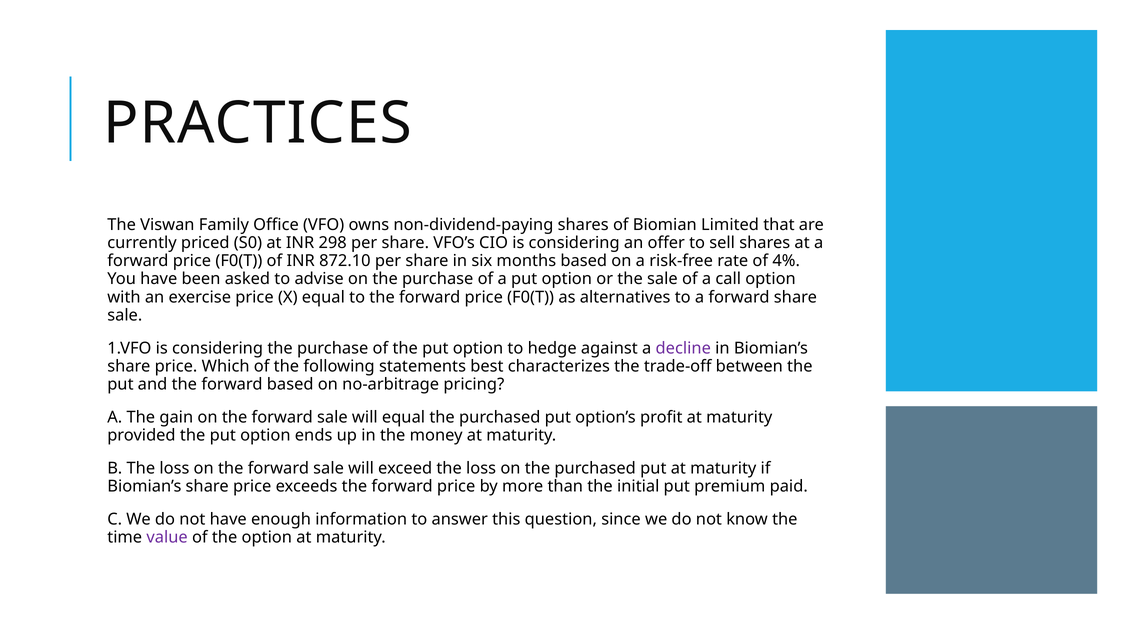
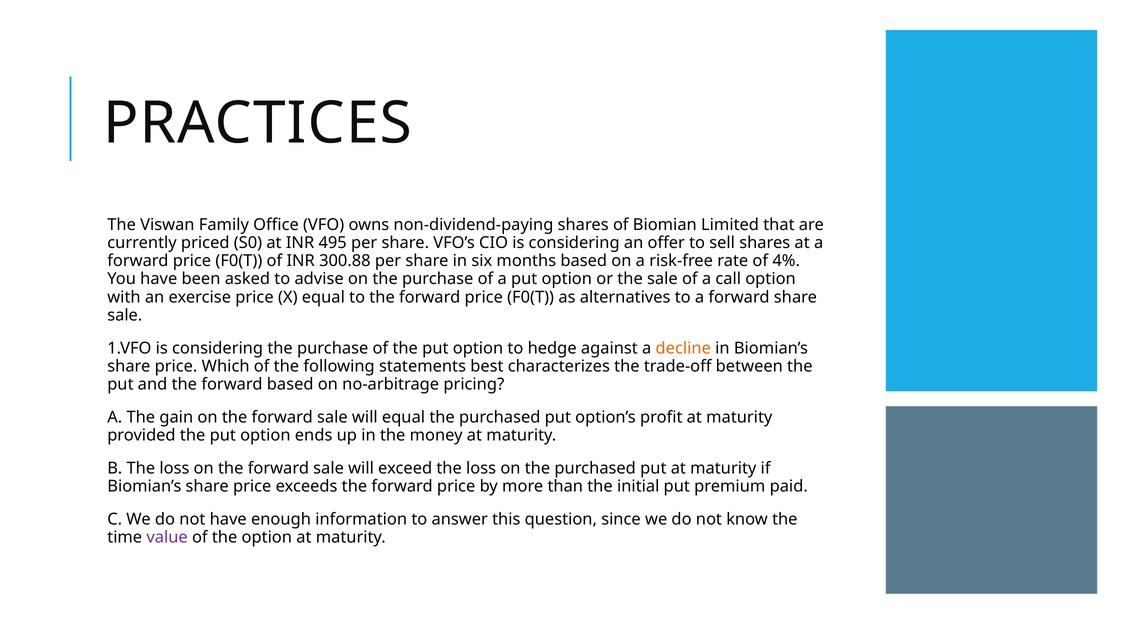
298: 298 -> 495 (333, 243)
872.10: 872.10 -> 300.88 (345, 261)
decline colour: purple -> orange (683, 348)
